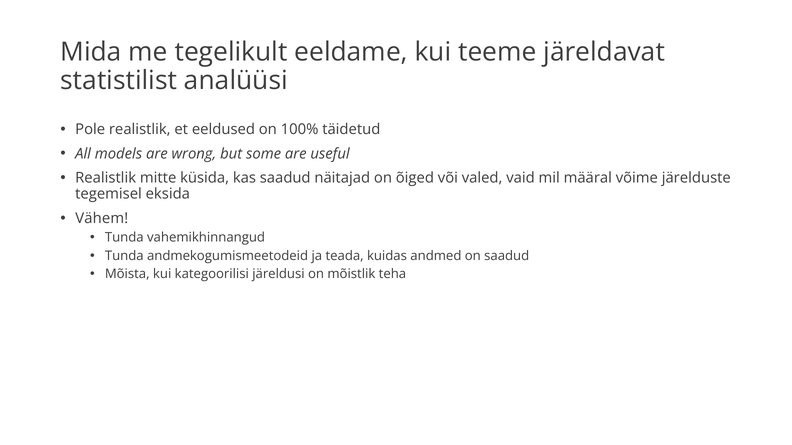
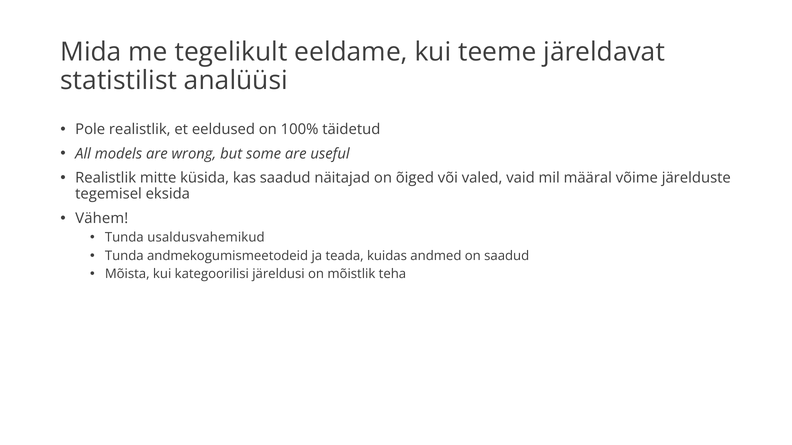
vahemikhinnangud: vahemikhinnangud -> usaldusvahemikud (206, 238)
